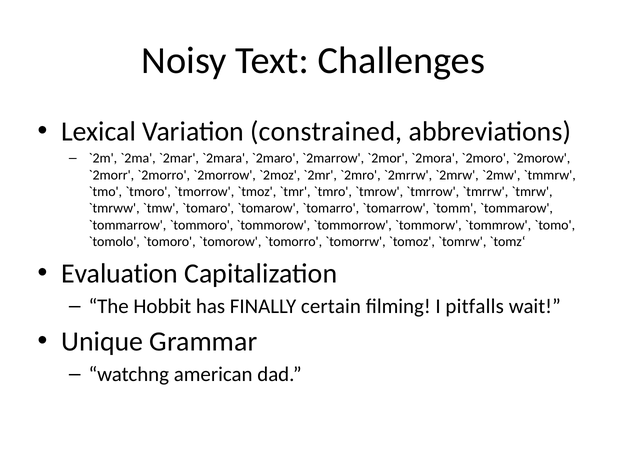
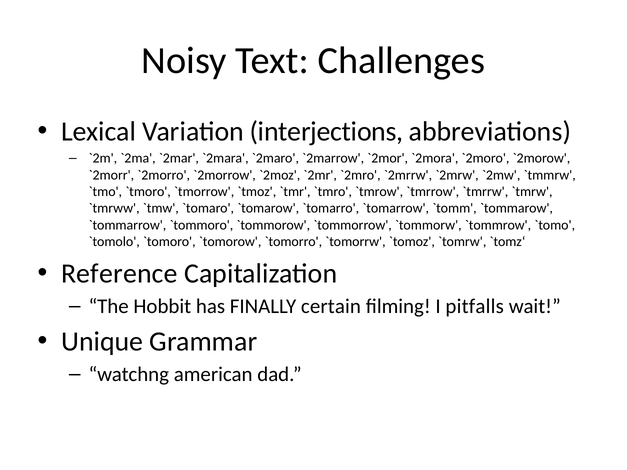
constrained: constrained -> interjections (327, 132)
Evaluation: Evaluation -> Reference (119, 274)
